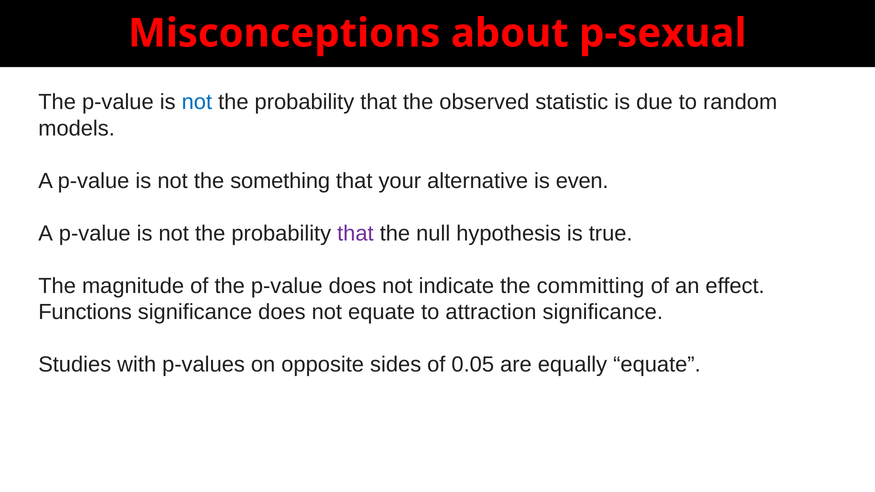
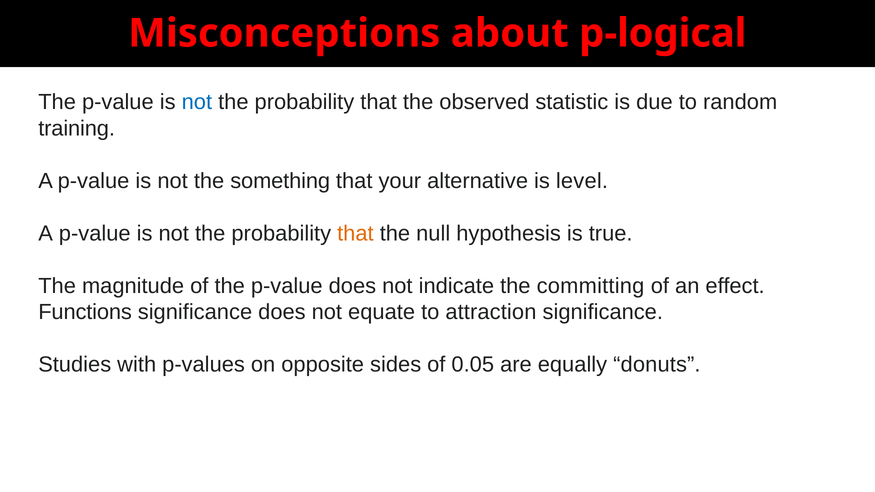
p-sexual: p-sexual -> p-logical (663, 33)
models: models -> training (77, 129)
even: even -> level (582, 181)
that colour: purple -> orange (355, 234)
equally equate: equate -> donuts (657, 365)
